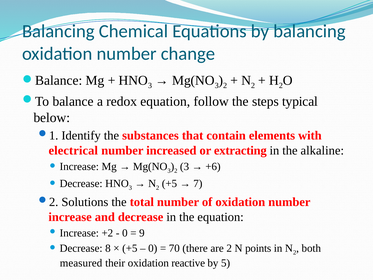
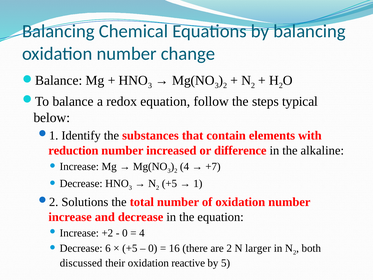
electrical: electrical -> reduction (73, 150)
extracting: extracting -> difference (240, 150)
2 3: 3 -> 4 (185, 166)
+6: +6 -> +7 (213, 166)
7: 7 -> 1 (198, 183)
9: 9 -> 4 (142, 233)
8: 8 -> 6 (108, 248)
70: 70 -> 16 (174, 248)
points: points -> larger (258, 248)
measured: measured -> discussed (81, 263)
